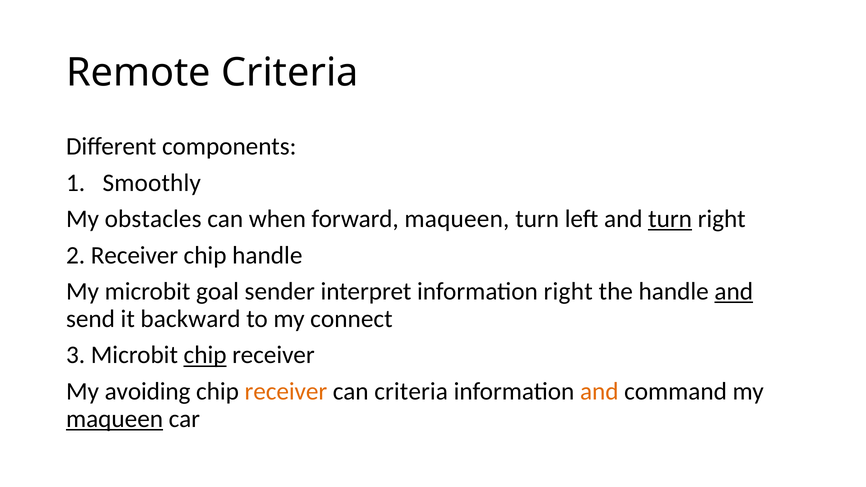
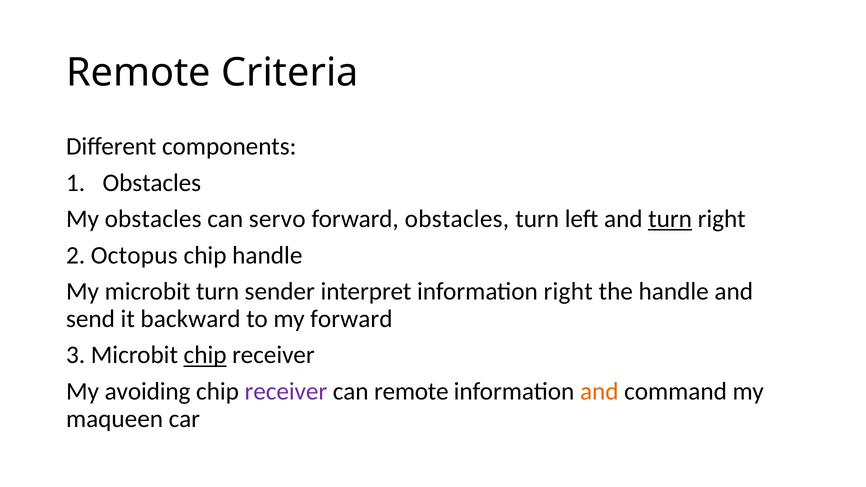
Smoothly: Smoothly -> Obstacles (152, 183)
when: when -> servo (277, 219)
forward maqueen: maqueen -> obstacles (457, 219)
2 Receiver: Receiver -> Octopus (134, 255)
microbit goal: goal -> turn (218, 292)
and underline: present -> none (734, 292)
my connect: connect -> forward (351, 319)
receiver colour: orange -> purple (286, 392)
can criteria: criteria -> remote (411, 392)
maqueen underline: present -> none (115, 419)
